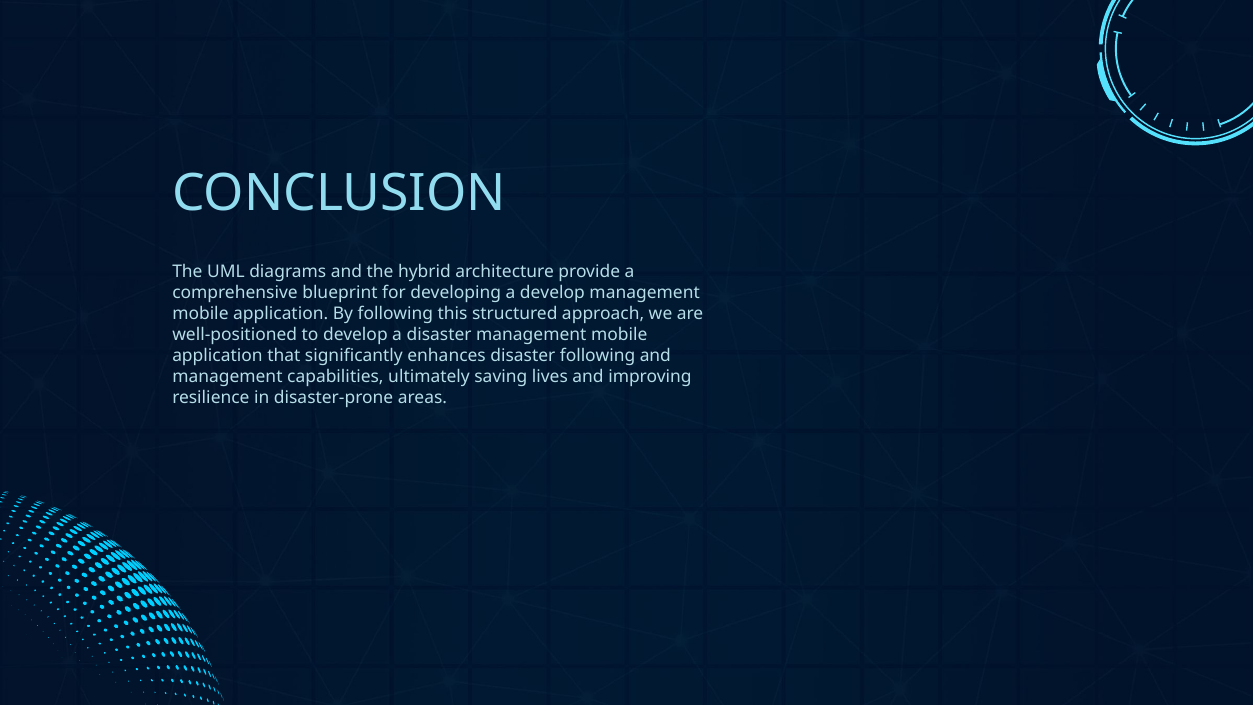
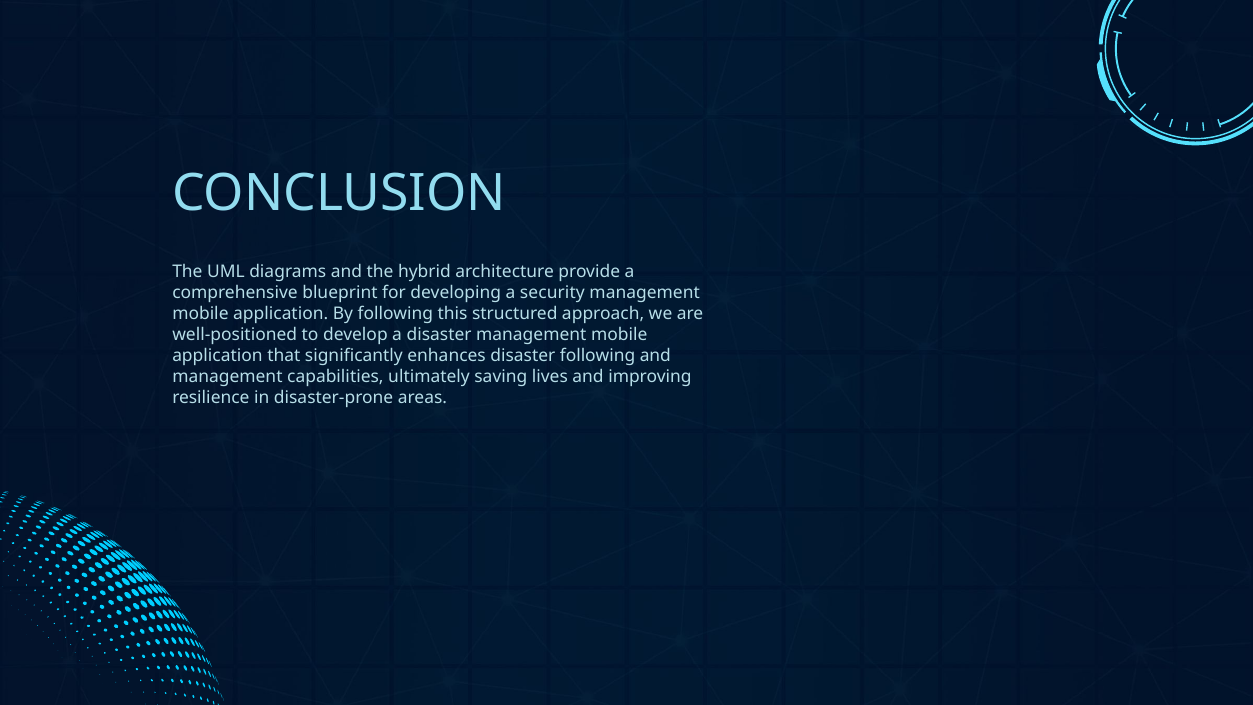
a develop: develop -> security (552, 293)
